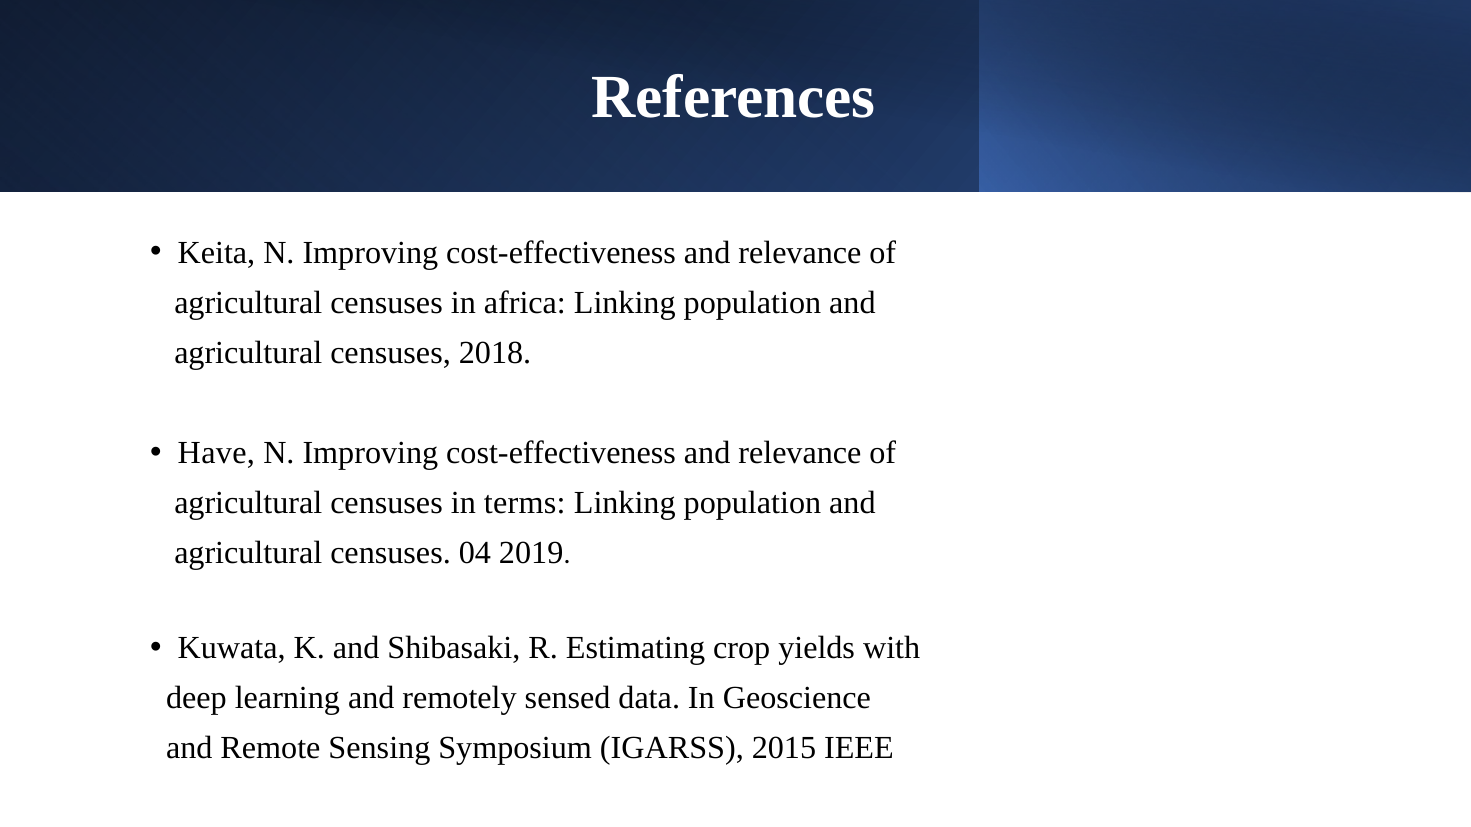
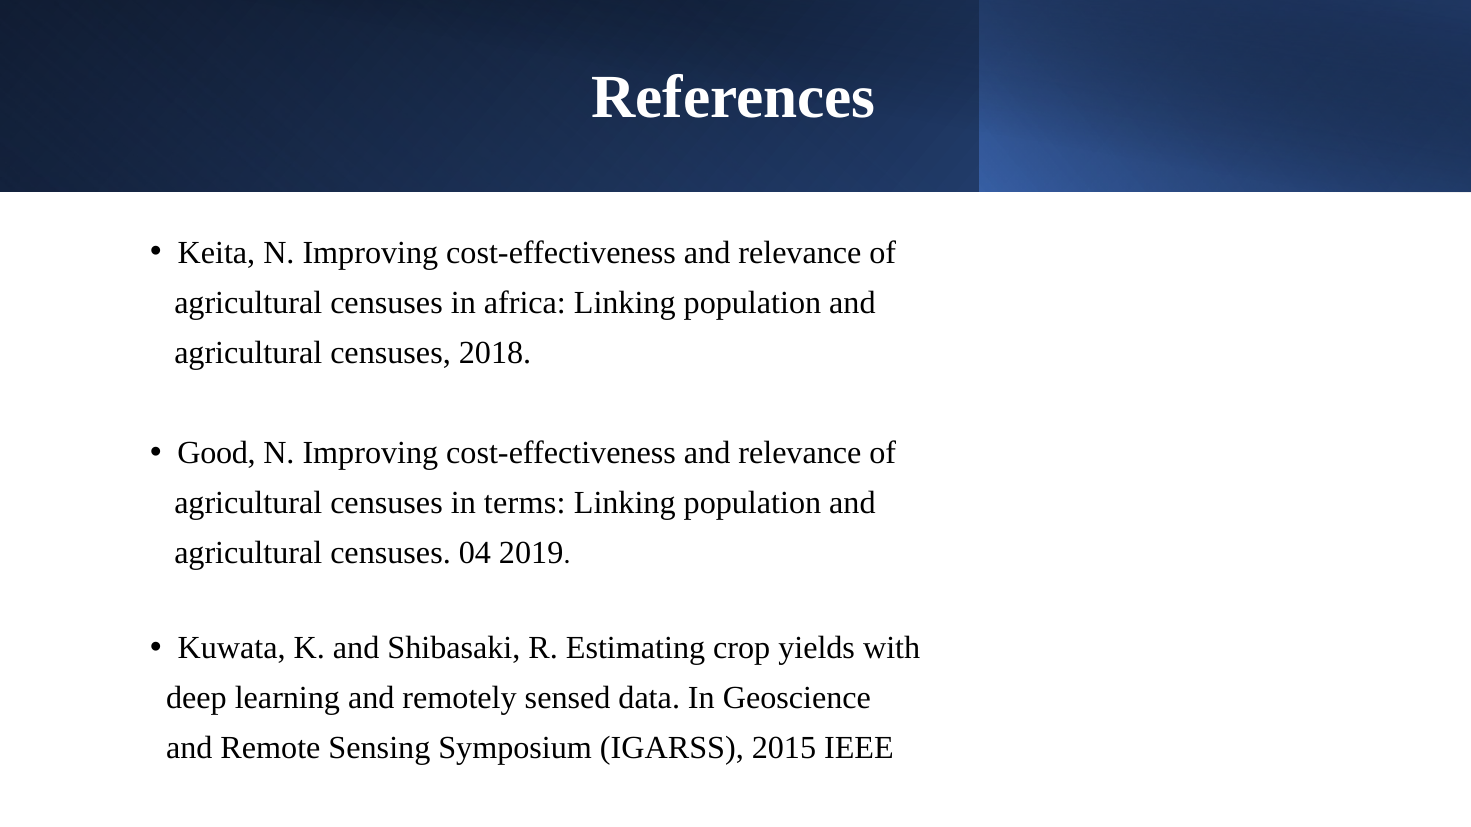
Have: Have -> Good (217, 453)
